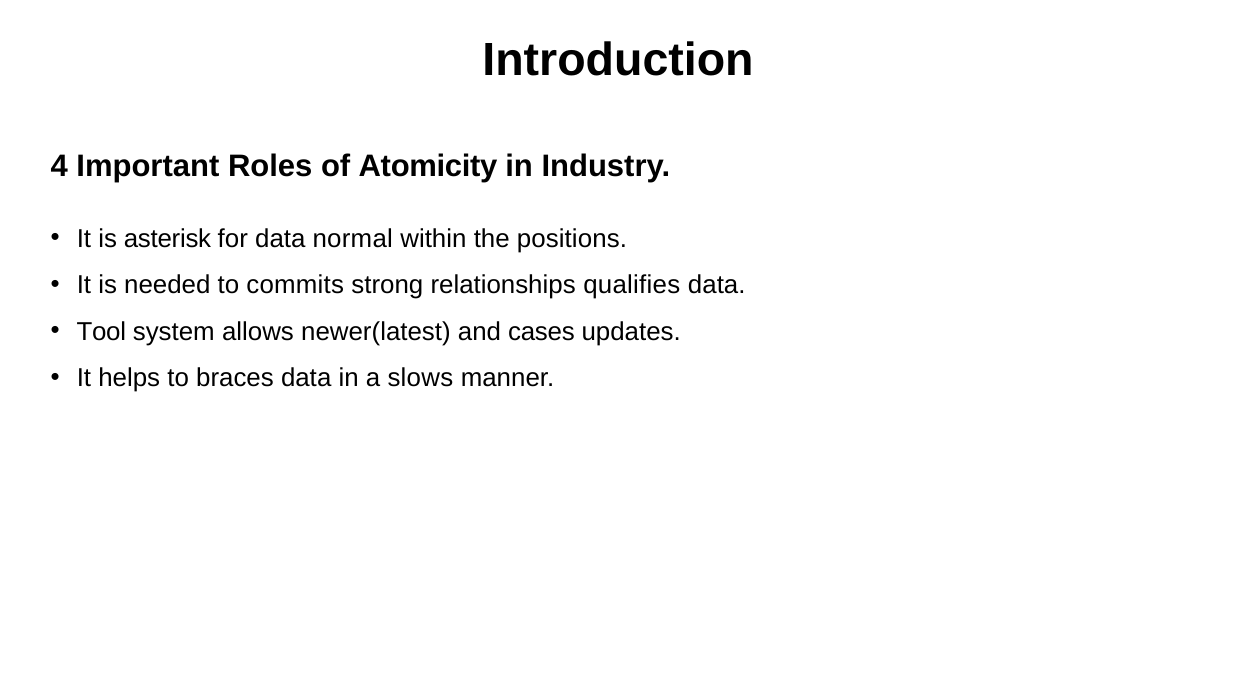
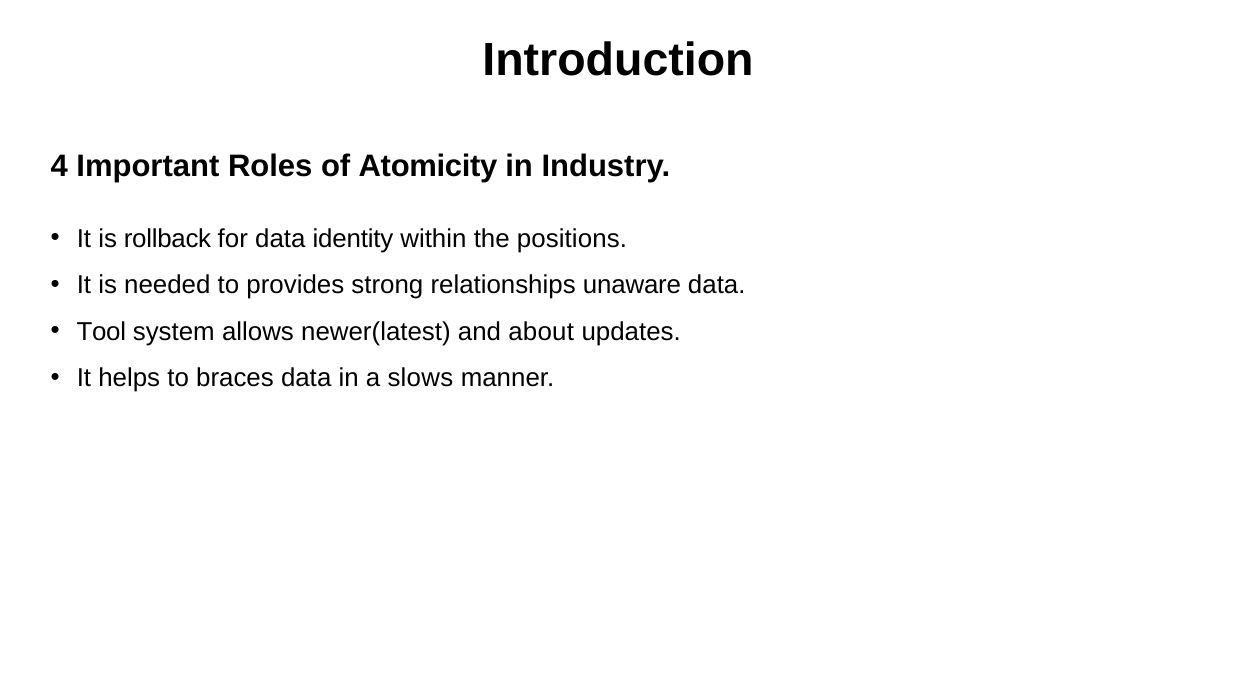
asterisk: asterisk -> rollback (167, 239)
normal: normal -> identity (353, 239)
commits: commits -> provides (295, 285)
qualifies: qualifies -> unaware (632, 285)
cases: cases -> about (541, 332)
